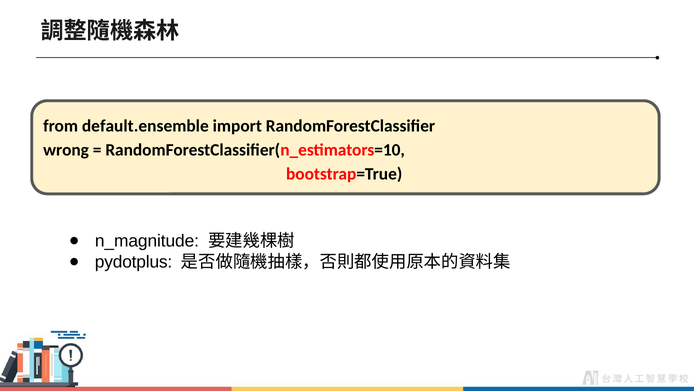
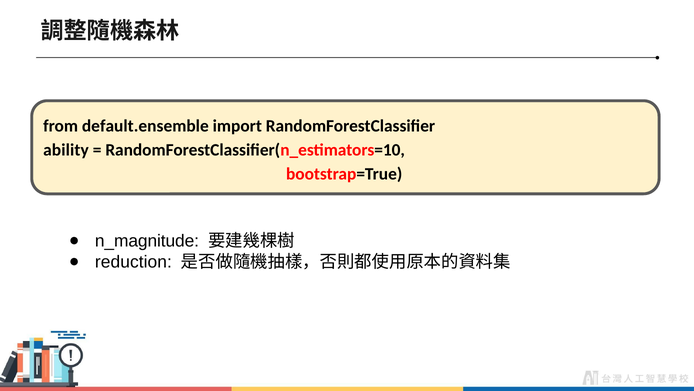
wrong: wrong -> ability (66, 150)
pydotplus: pydotplus -> reduction (133, 262)
